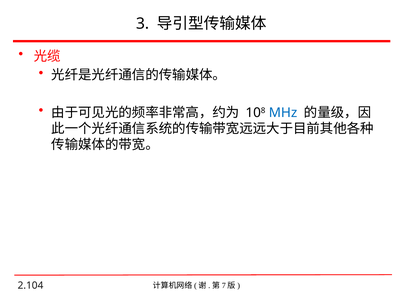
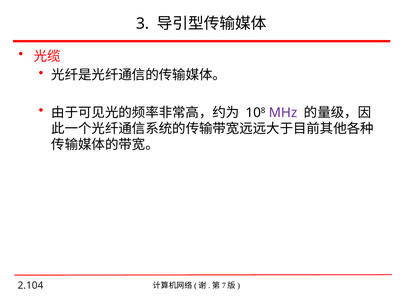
MHz colour: blue -> purple (283, 113)
